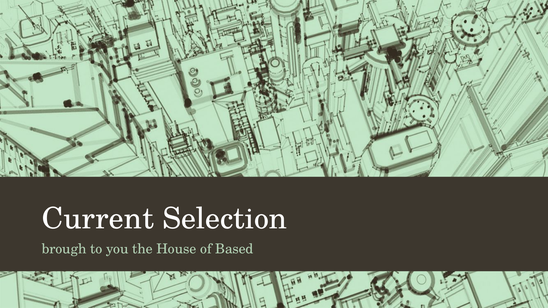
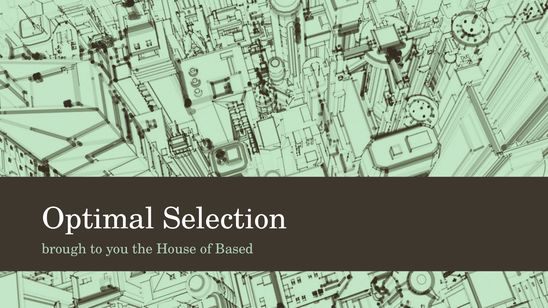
Current: Current -> Optimal (98, 219)
